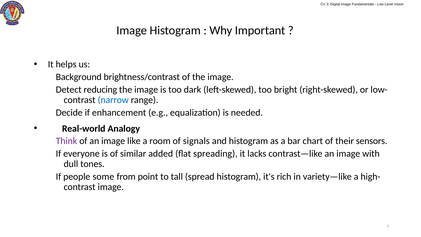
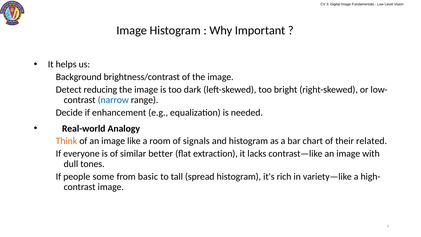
Think colour: purple -> orange (66, 141)
sensors: sensors -> related (372, 141)
added: added -> better (161, 154)
spreading: spreading -> extraction (215, 154)
point: point -> basic (148, 177)
